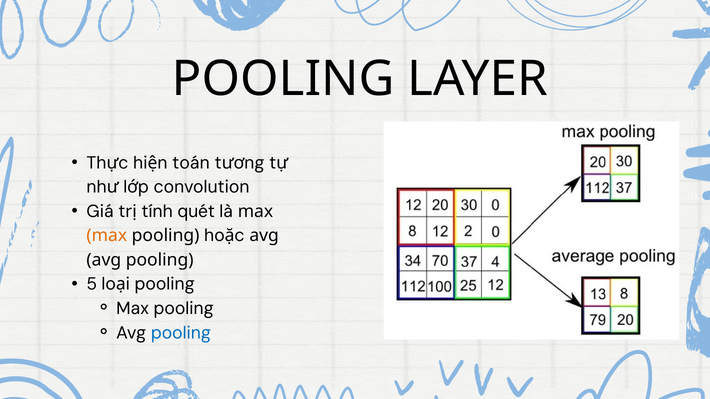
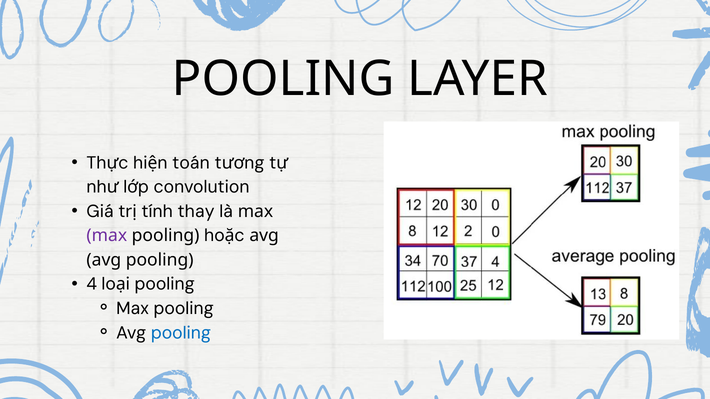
quét: quét -> thay (196, 212)
max colour: orange -> purple (107, 236)
5: 5 -> 4 (92, 284)
